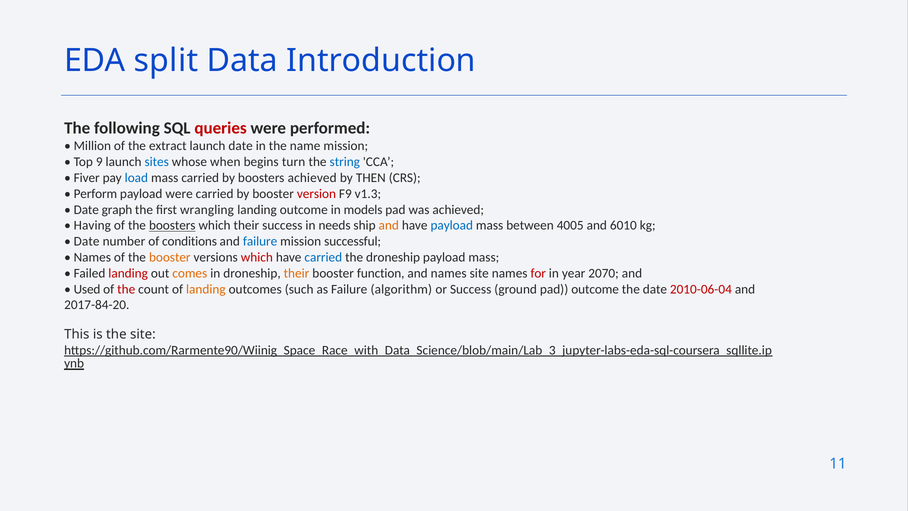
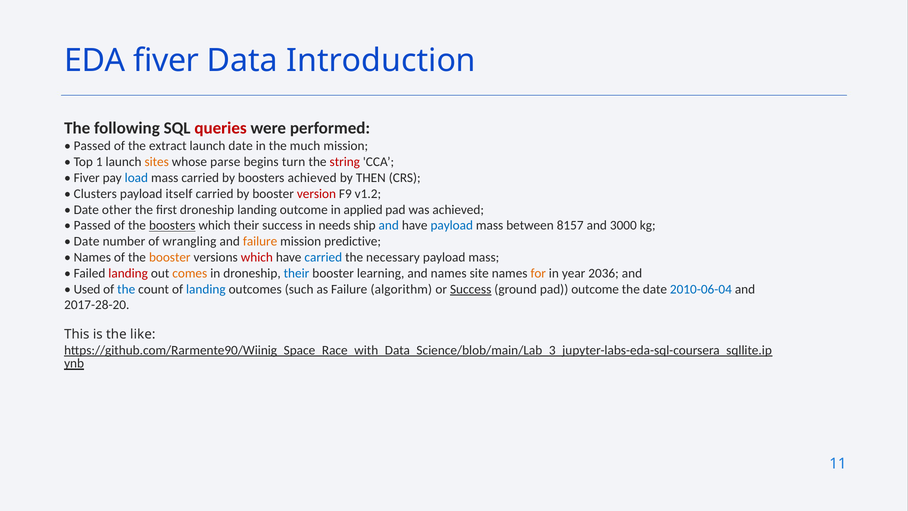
EDA split: split -> fiver (166, 61)
Million: Million -> Passed (92, 146)
name: name -> much (305, 146)
9: 9 -> 1 (99, 162)
sites colour: blue -> orange (157, 162)
when: when -> parse (225, 162)
string colour: blue -> red (345, 162)
Perform: Perform -> Clusters (95, 194)
payload were: were -> itself (179, 194)
v1.3: v1.3 -> v1.2 (368, 194)
graph: graph -> other (117, 210)
first wrangling: wrangling -> droneship (207, 210)
models: models -> applied (363, 210)
Having: Having -> Passed (92, 225)
and colour: orange -> blue (389, 225)
4005: 4005 -> 8157 (570, 225)
6010: 6010 -> 3000 (623, 225)
conditions: conditions -> wrangling (189, 241)
failure colour: blue -> orange (260, 241)
successful: successful -> predictive (353, 241)
the droneship: droneship -> necessary (393, 257)
their colour: orange -> blue (297, 273)
function: function -> learning (381, 273)
for colour: red -> orange (538, 273)
2070: 2070 -> 2036 (604, 273)
the colour: red -> blue (126, 289)
landing colour: orange -> blue (206, 289)
Success underline: none -> present (471, 289)
2010-06-04 colour: red -> blue (701, 289)
2017-84-20: 2017-84-20 -> 2017-28-20 (97, 305)
the site: site -> like (143, 334)
